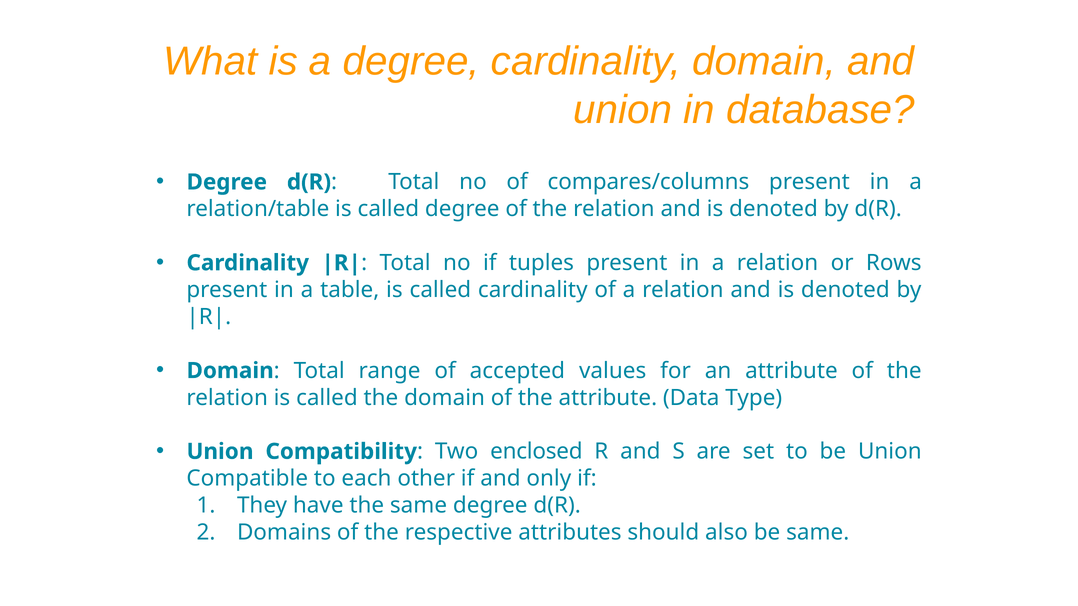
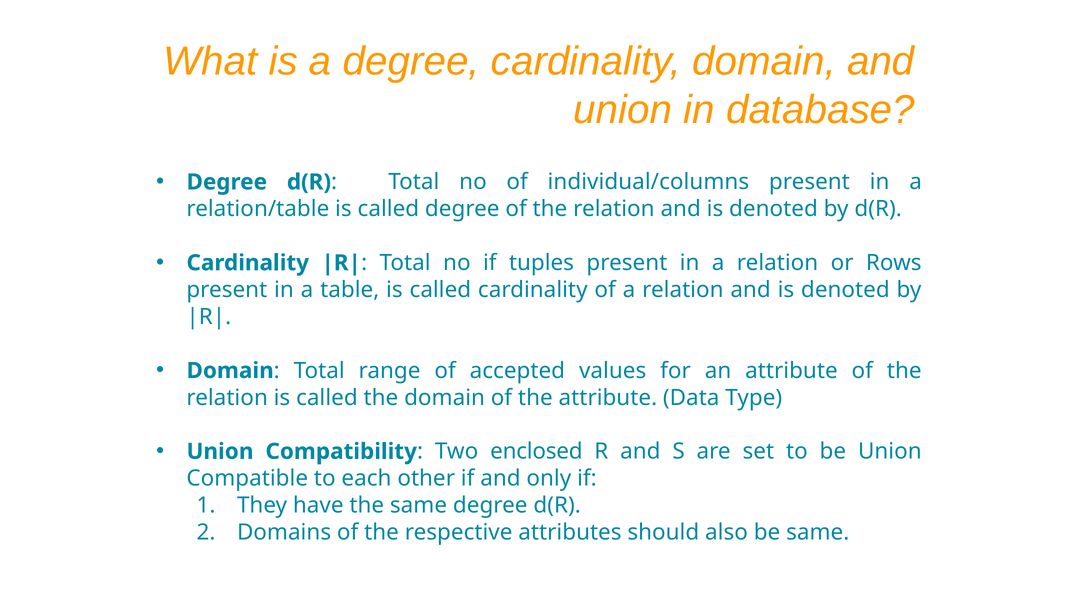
compares/columns: compares/columns -> individual/columns (648, 182)
